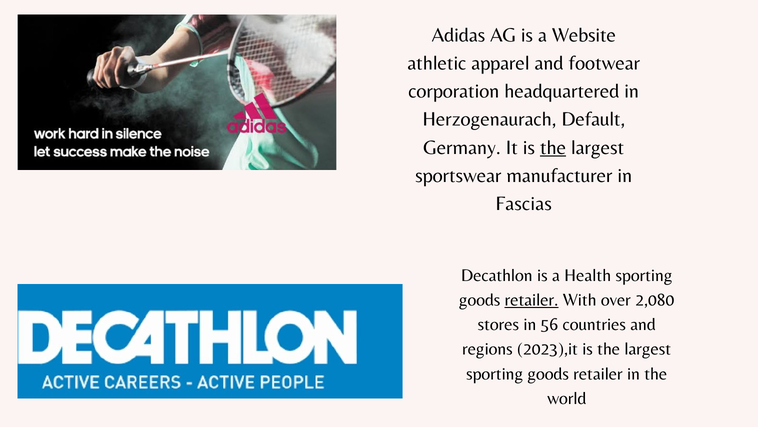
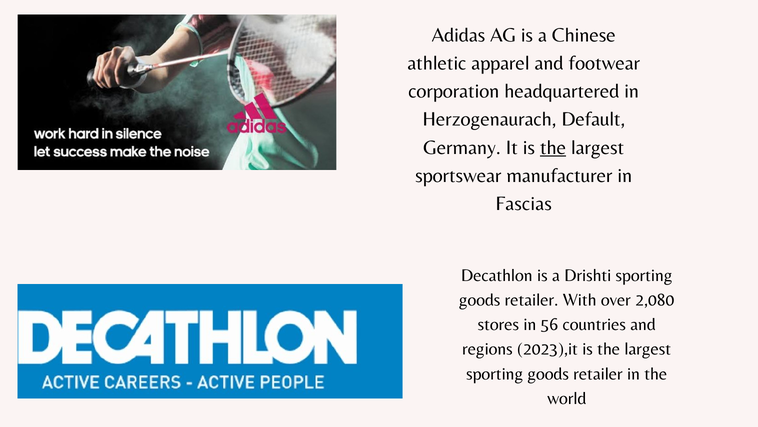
Website: Website -> Chinese (584, 35)
Health: Health -> Drishti (588, 275)
retailer underline: present -> none (532, 300)
